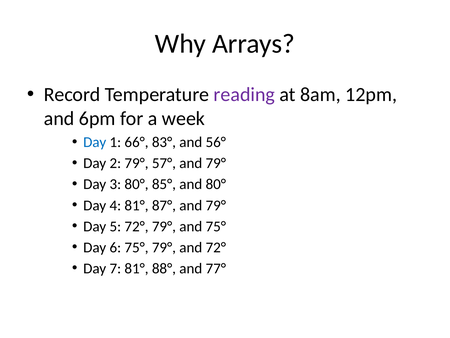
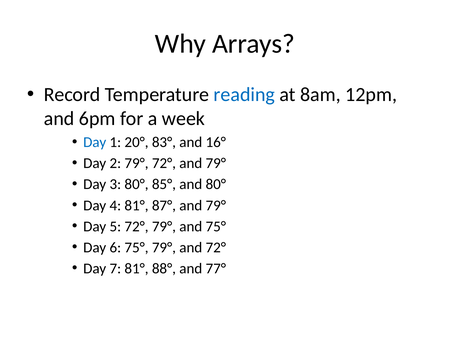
reading colour: purple -> blue (244, 94)
66°: 66° -> 20° (137, 142)
56°: 56° -> 16° (216, 142)
79° 57°: 57° -> 72° (164, 163)
